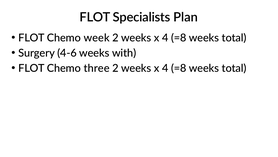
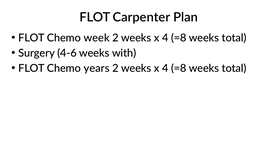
Specialists: Specialists -> Carpenter (141, 17)
three: three -> years (97, 68)
